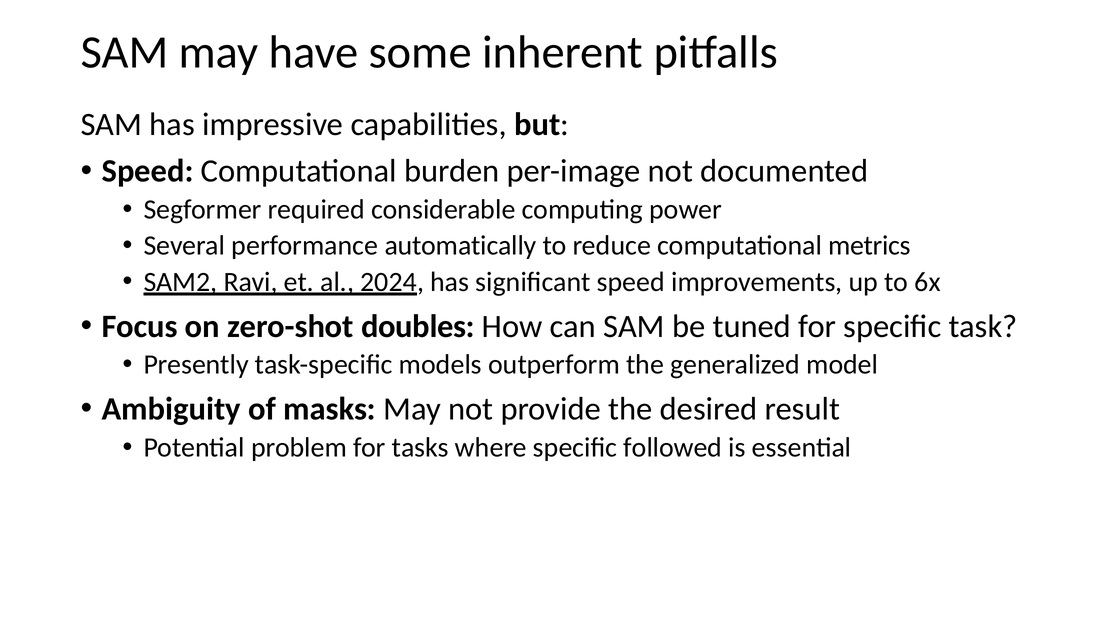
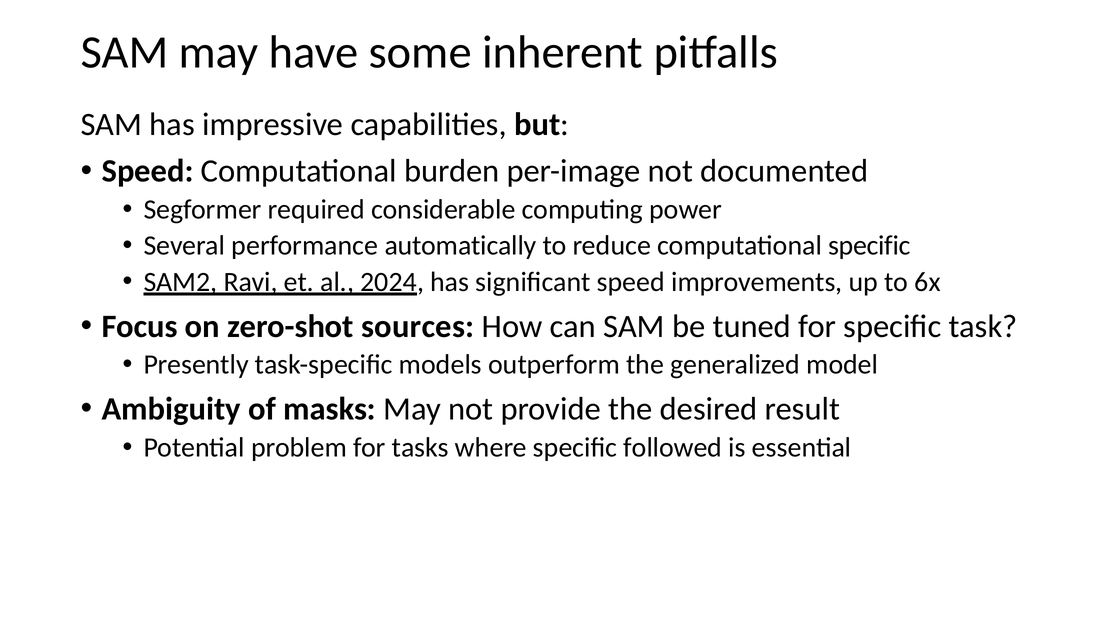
computational metrics: metrics -> specific (869, 246)
doubles: doubles -> sources (418, 326)
